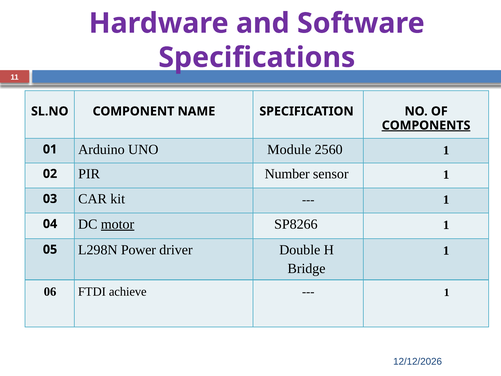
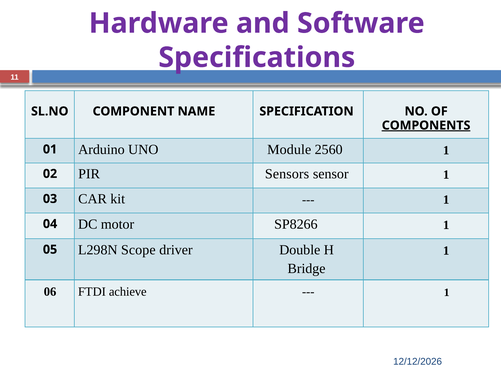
Number: Number -> Sensors (287, 174)
motor underline: present -> none (118, 224)
Power: Power -> Scope (138, 250)
